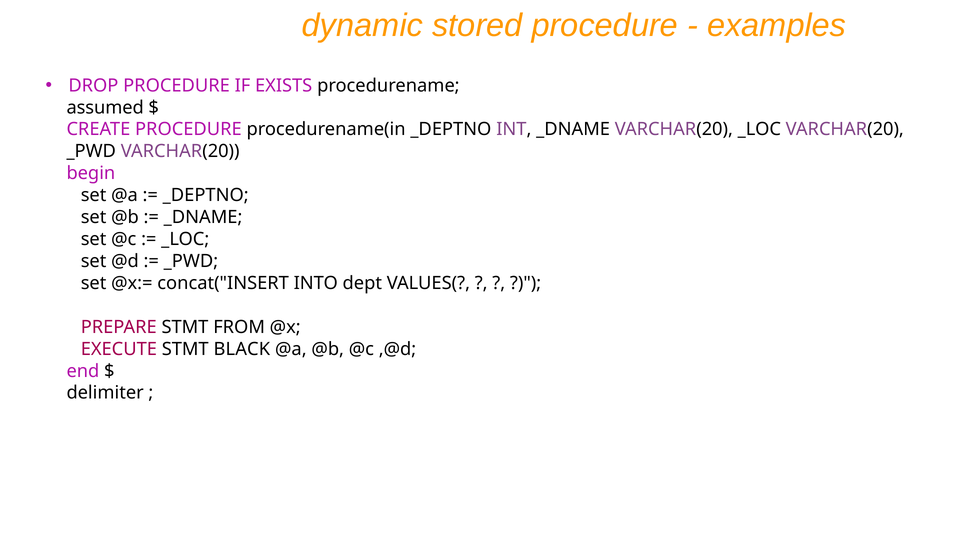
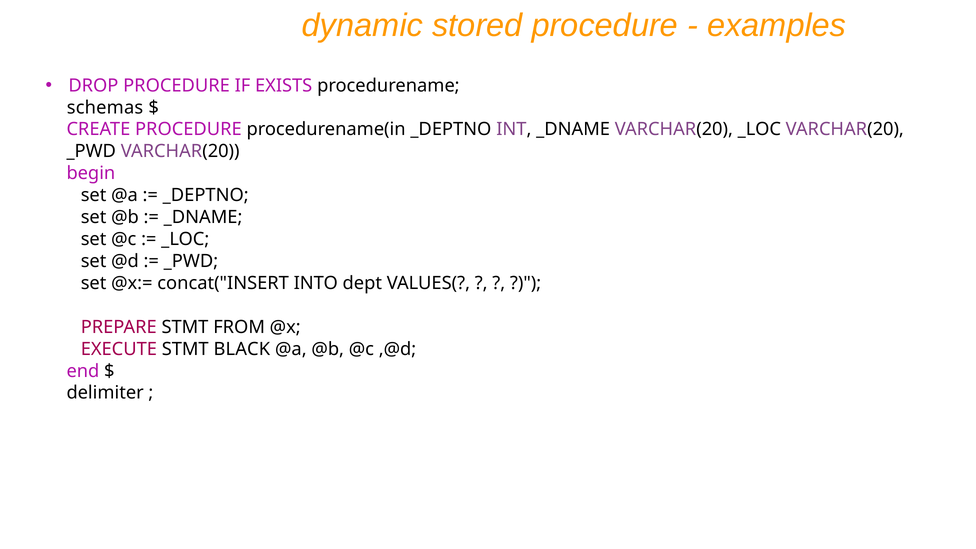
assumed: assumed -> schemas (105, 107)
